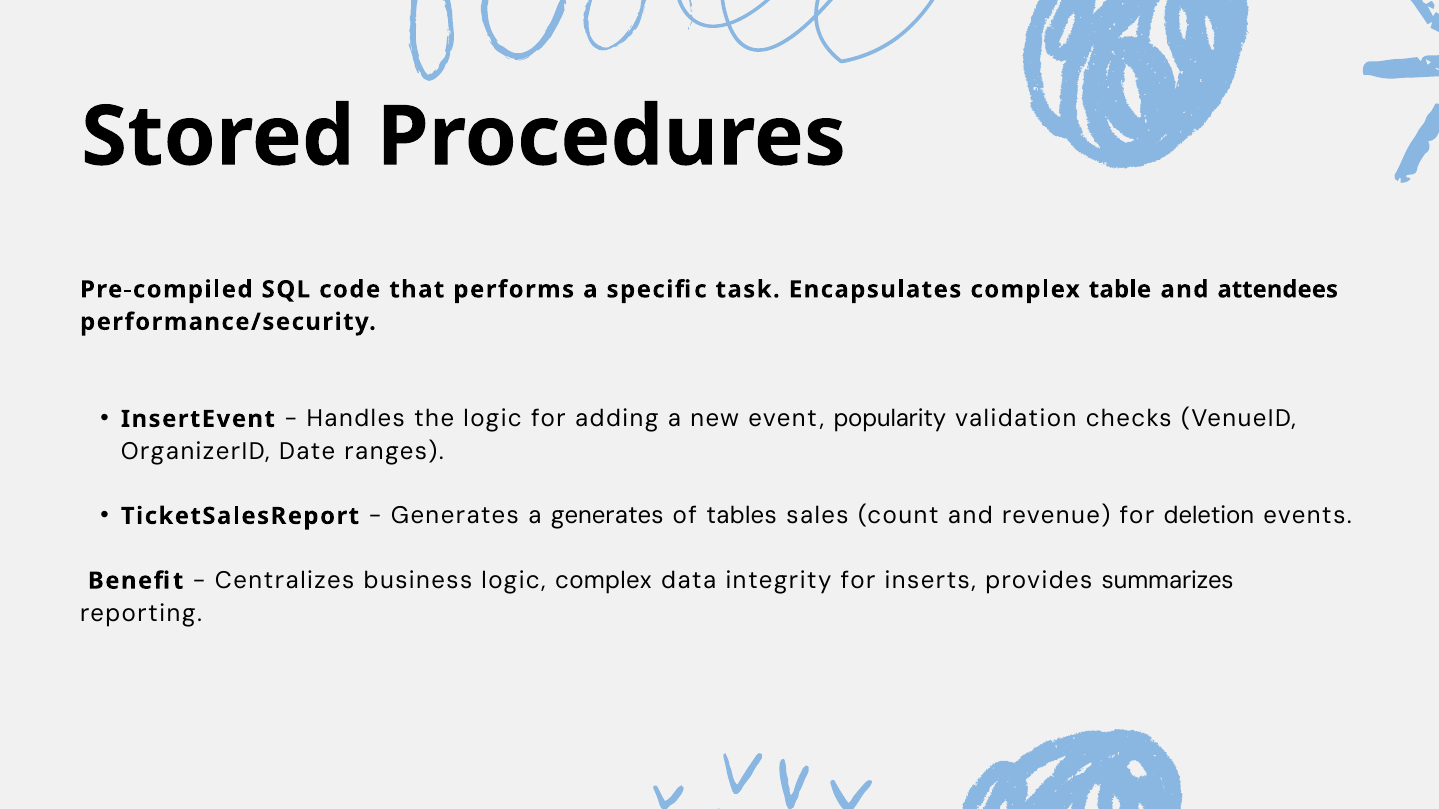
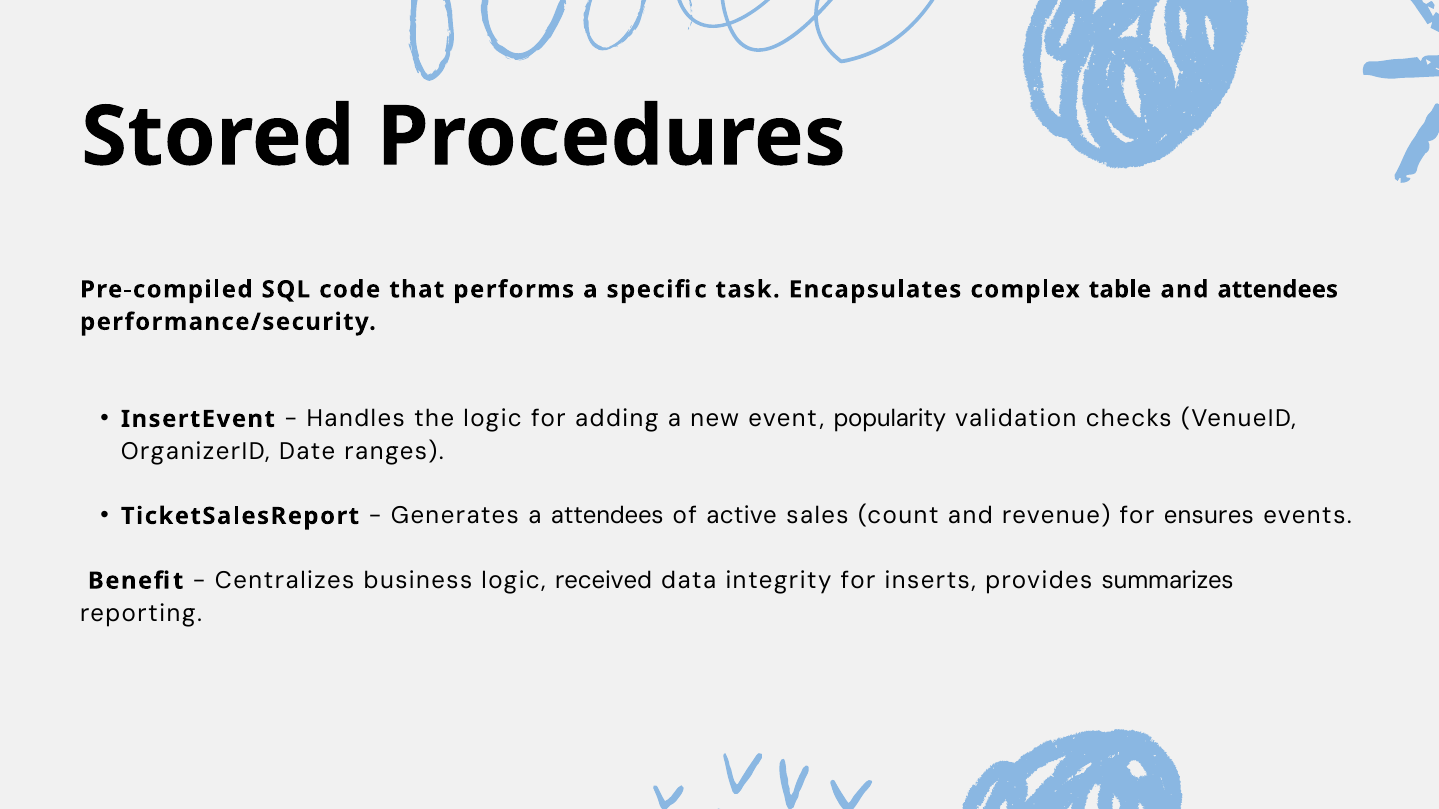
a generates: generates -> attendees (607, 516)
tables: tables -> active (742, 516)
deletion: deletion -> ensures (1209, 516)
logic complex: complex -> received (604, 581)
